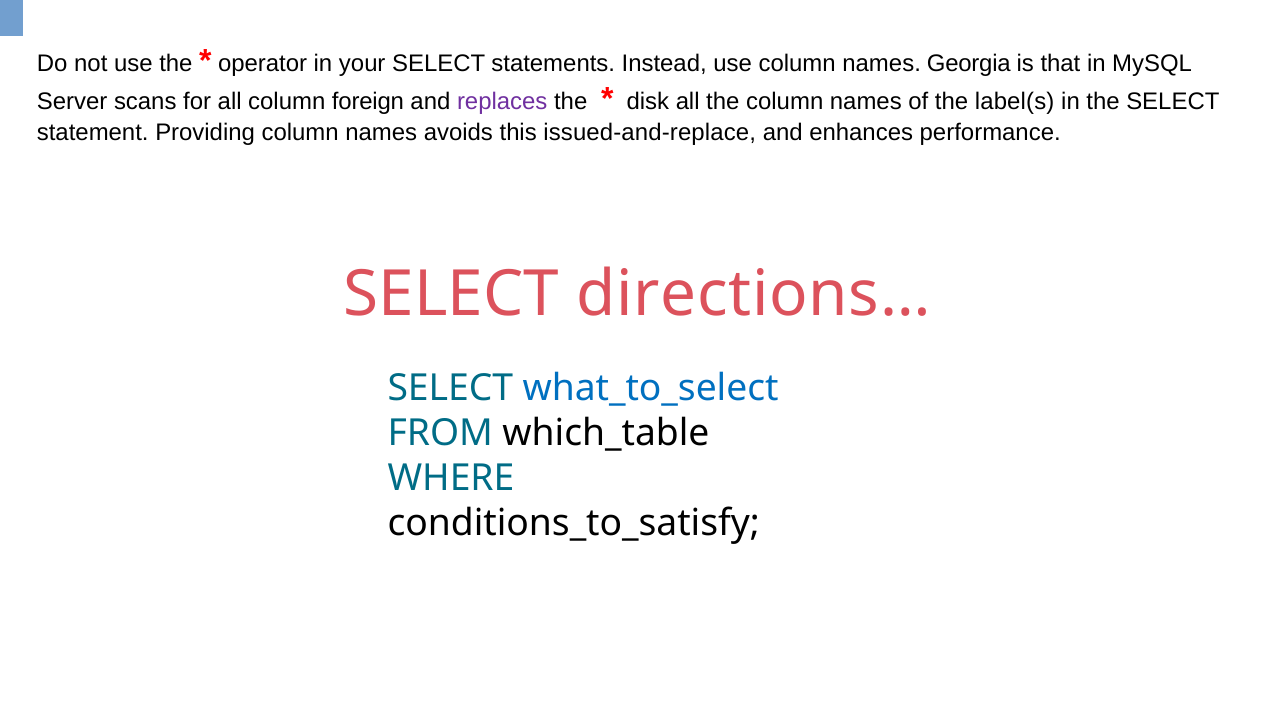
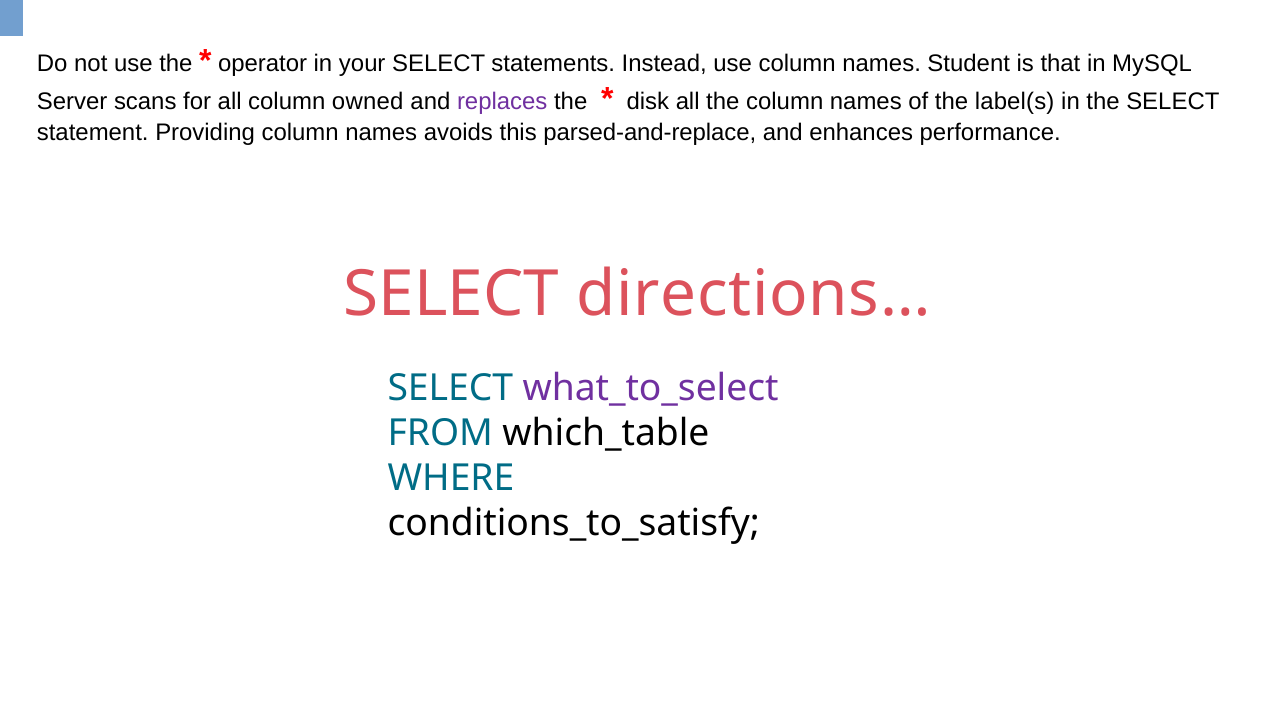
Georgia: Georgia -> Student (969, 64)
foreign: foreign -> owned (368, 102)
issued-and-replace: issued-and-replace -> parsed-and-replace (650, 132)
what_to_select colour: blue -> purple (651, 389)
